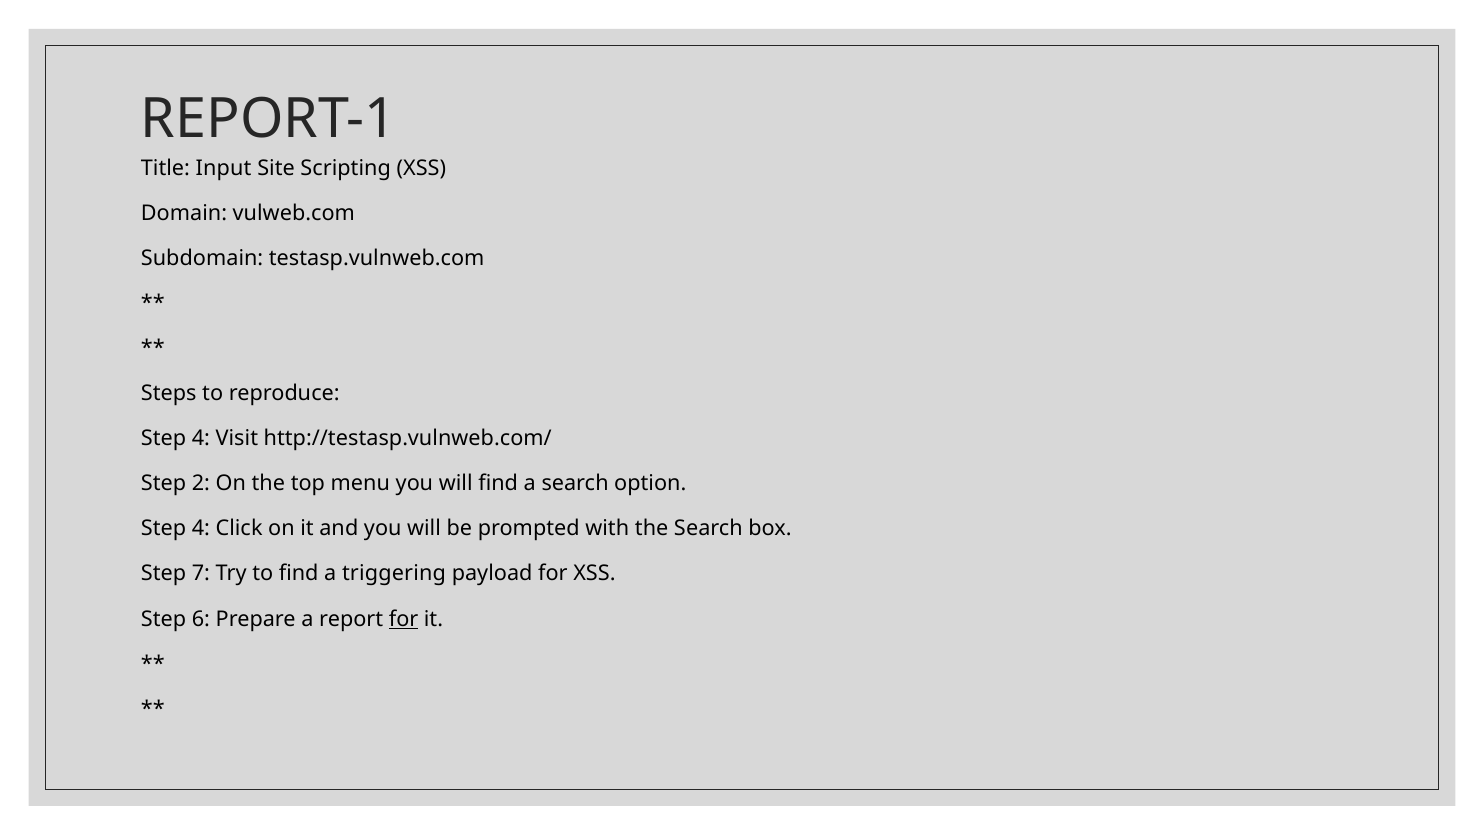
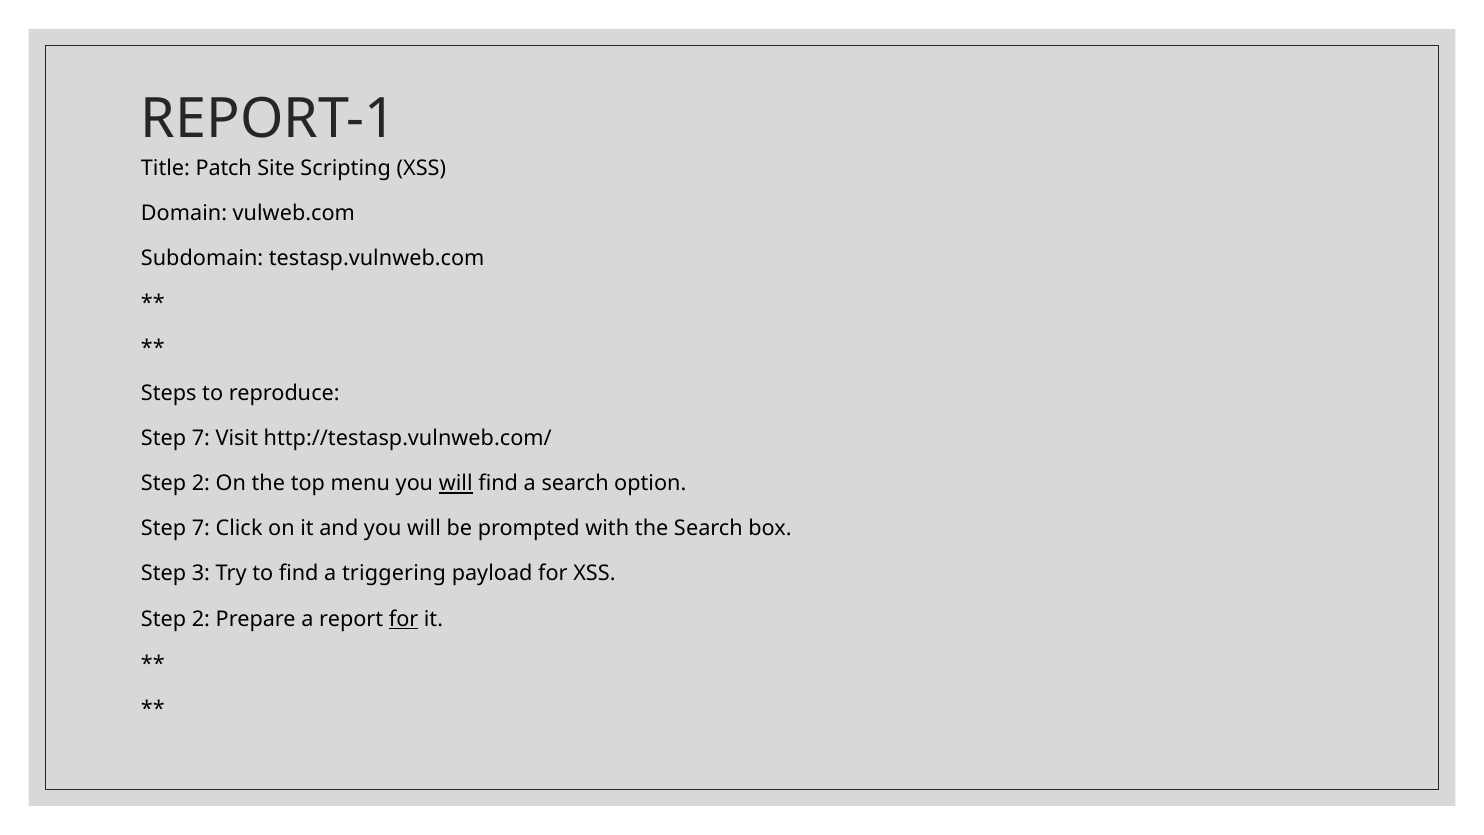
Input: Input -> Patch (224, 168)
4: 4 -> 7 (201, 438)
will underline: none -> present (456, 483)
4: 4 -> 7 (201, 529)
7: 7 -> 3 (201, 574)
6: 6 -> 2 (201, 619)
